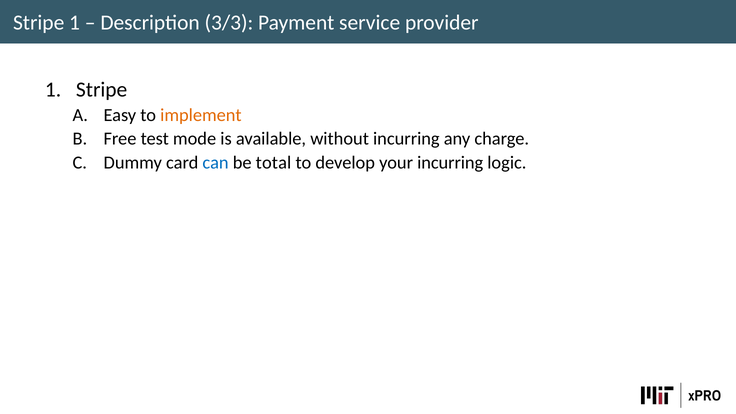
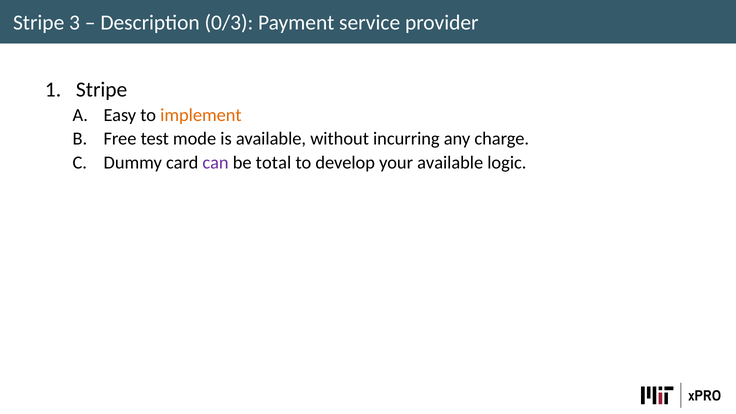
Stripe 1: 1 -> 3 (75, 23)
3/3: 3/3 -> 0/3 (229, 23)
can colour: blue -> purple (216, 163)
your incurring: incurring -> available (450, 163)
